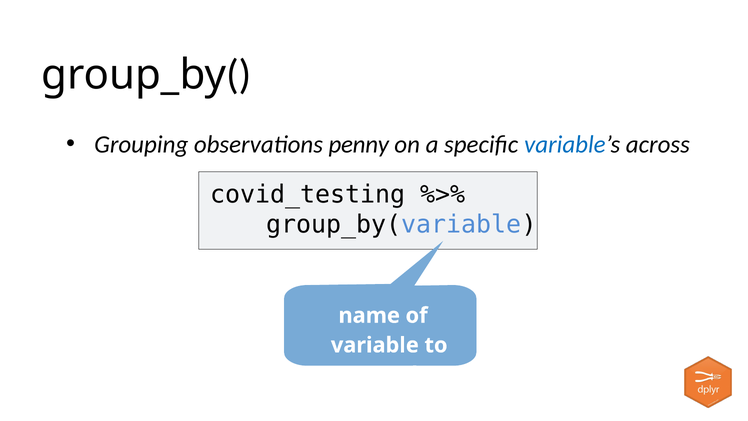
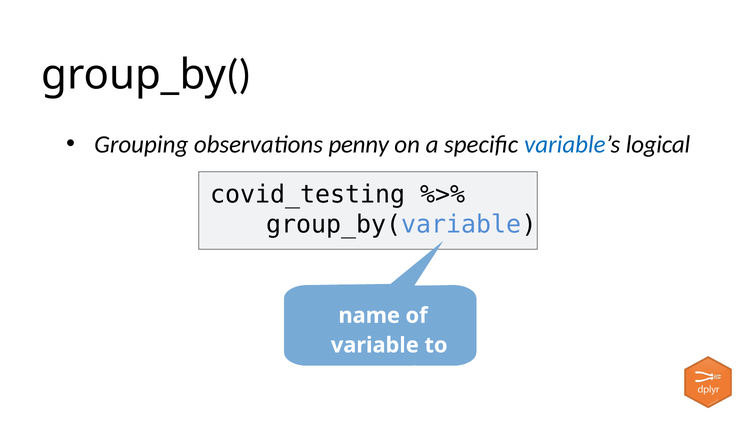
across: across -> logical (658, 144)
